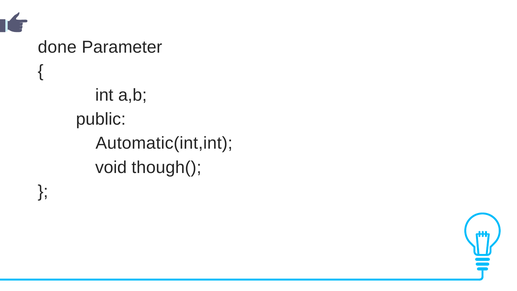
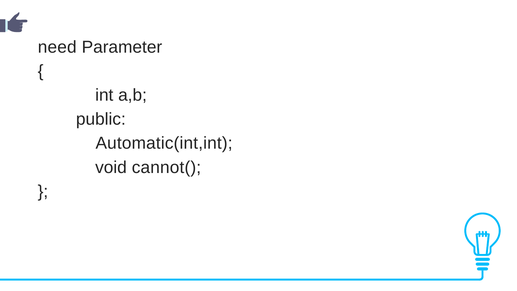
done: done -> need (57, 47)
though(: though( -> cannot( (166, 167)
